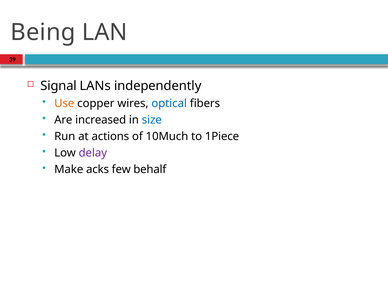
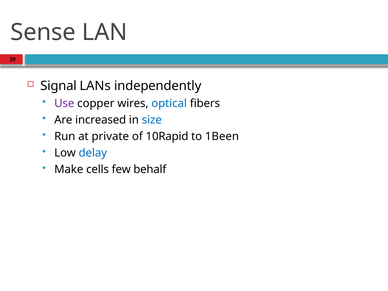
Being: Being -> Sense (43, 32)
Use colour: orange -> purple (64, 103)
actions: actions -> private (110, 136)
10Much: 10Much -> 10Rapid (167, 136)
1Piece: 1Piece -> 1Been (222, 136)
delay colour: purple -> blue (93, 153)
acks: acks -> cells (98, 169)
